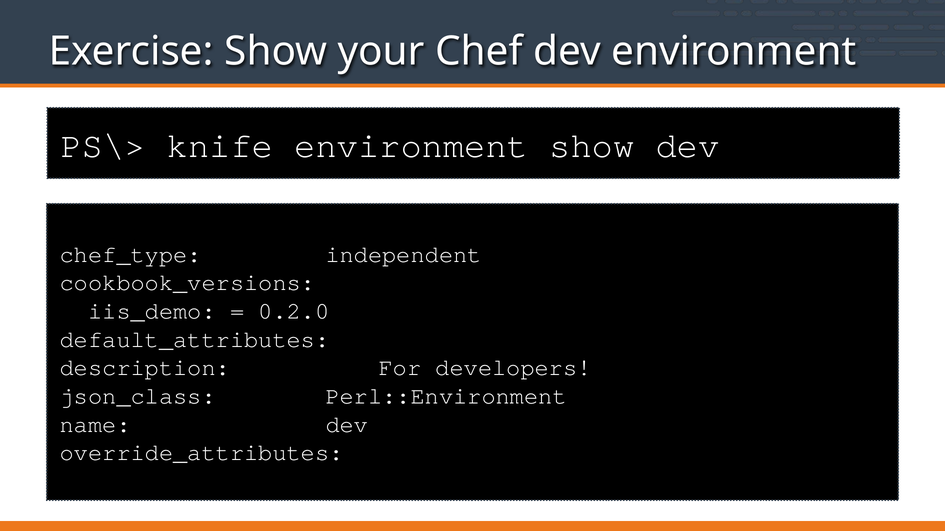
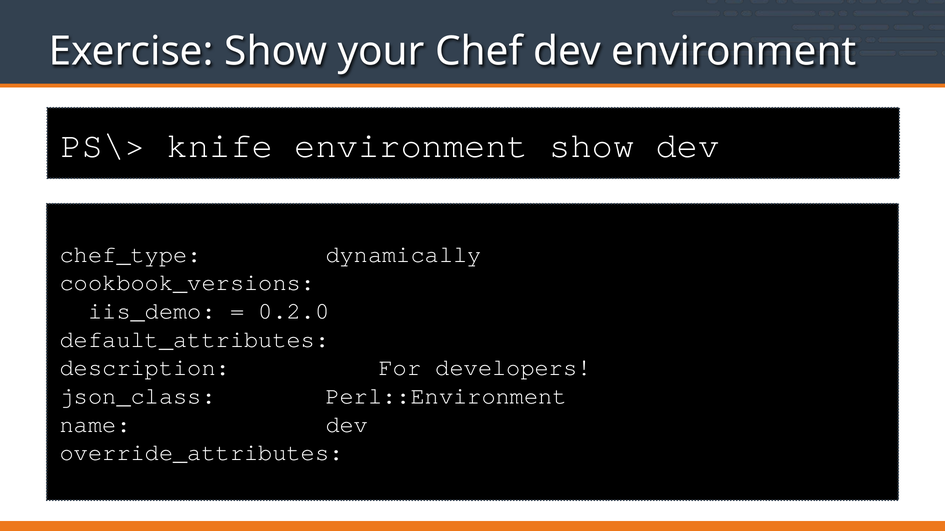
independent: independent -> dynamically (404, 255)
